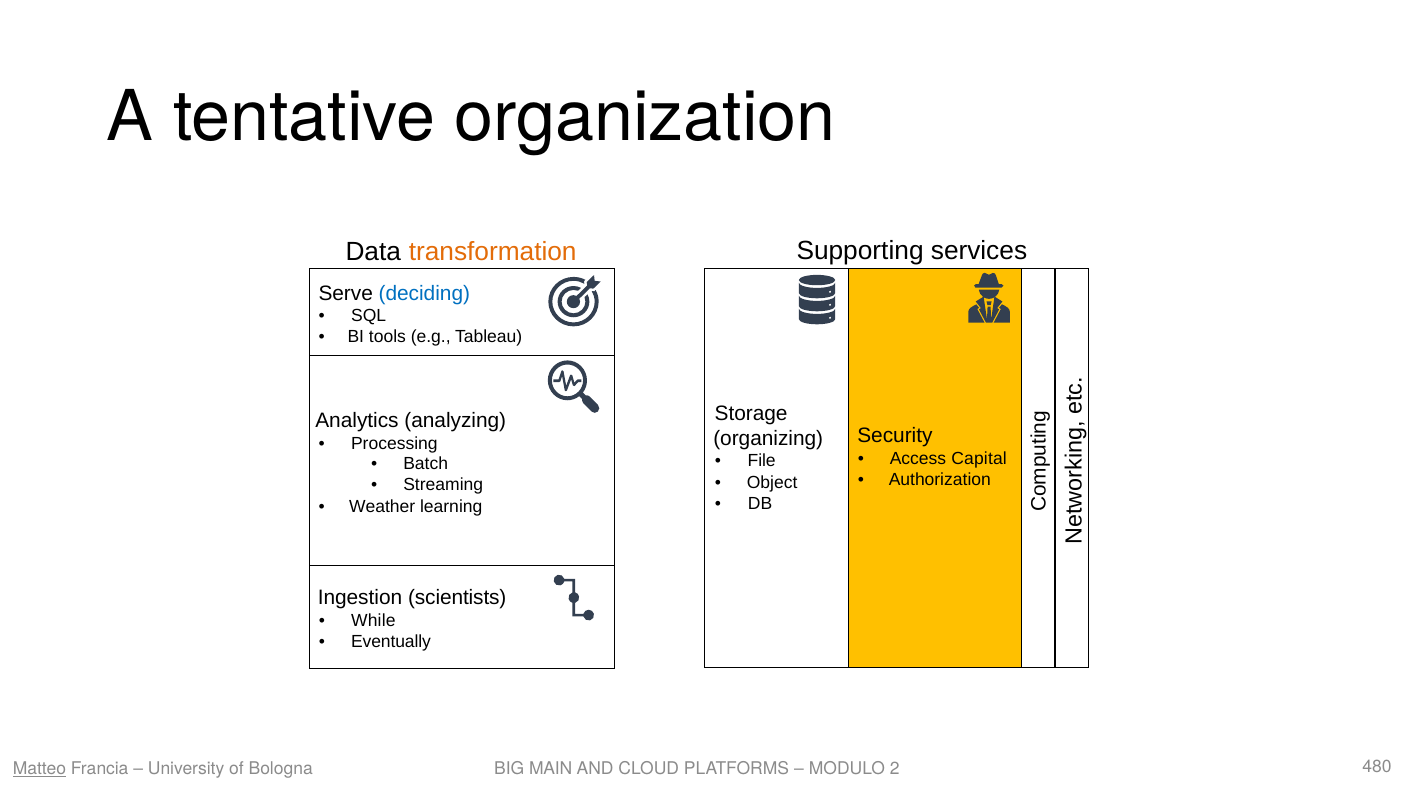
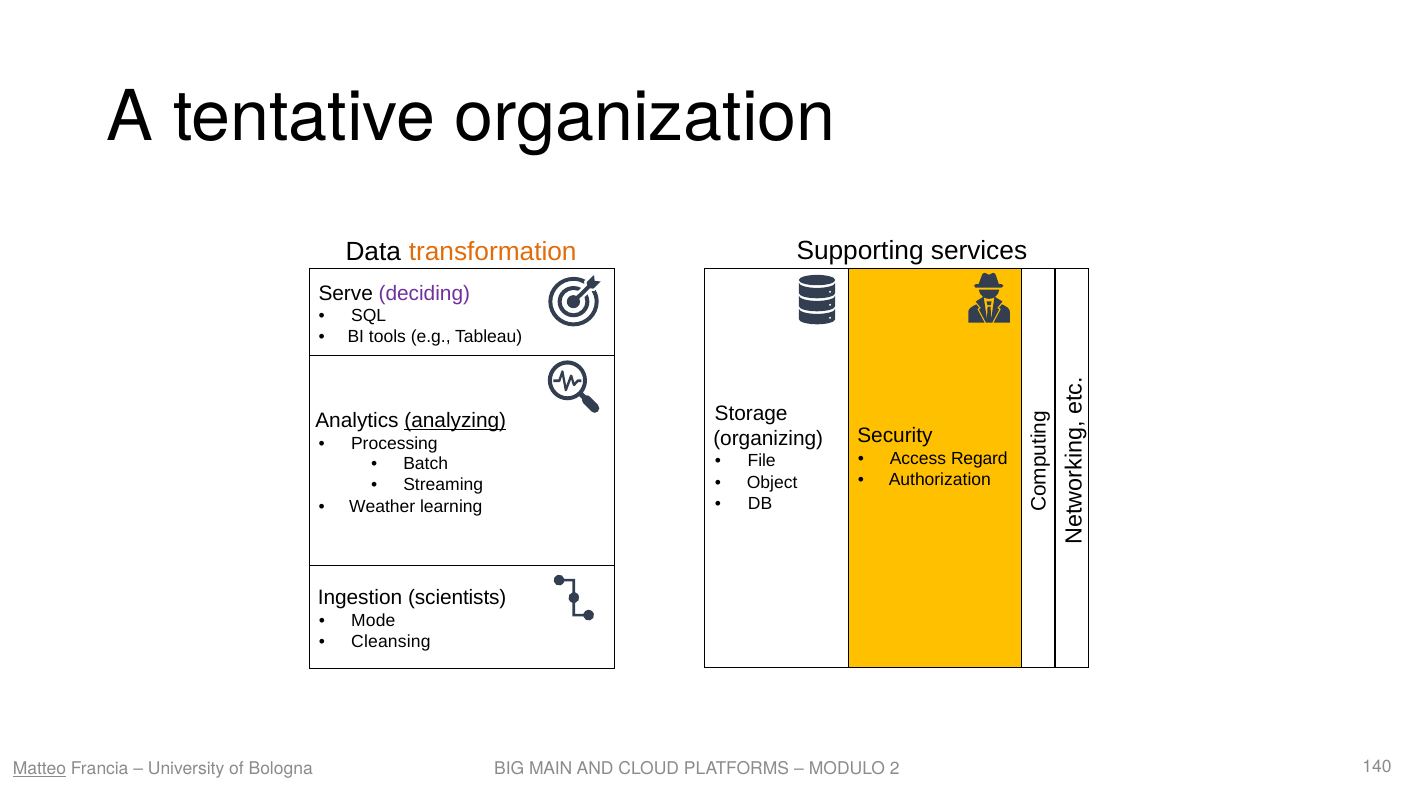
deciding colour: blue -> purple (424, 293)
analyzing underline: none -> present (455, 420)
Capital: Capital -> Regard (979, 458)
While: While -> Mode (373, 621)
Eventually: Eventually -> Cleansing (391, 641)
480: 480 -> 140 (1377, 767)
